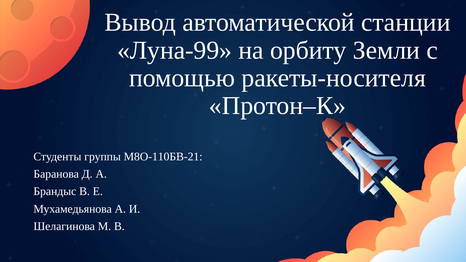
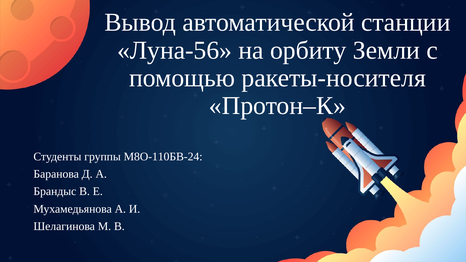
Луна-99: Луна-99 -> Луна-56 (175, 50)
М8О-110БВ-21: М8О-110БВ-21 -> М8О-110БВ-24 (163, 157)
